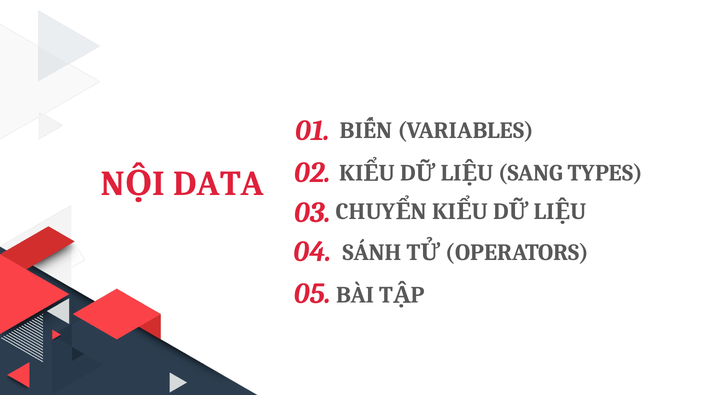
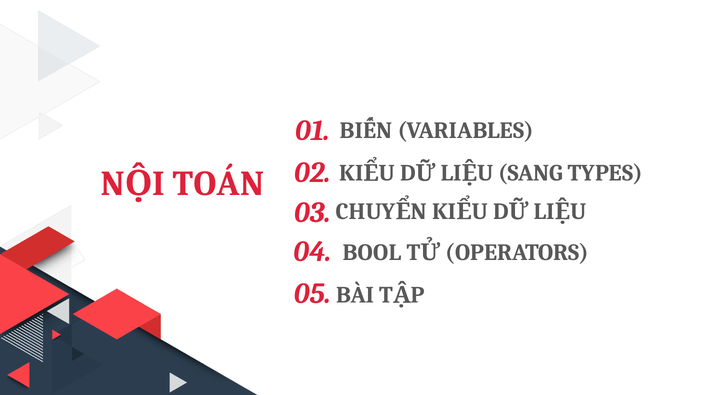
DATA: DATA -> TOÁN (219, 183)
SÁNH: SÁNH -> BOOL (372, 252)
